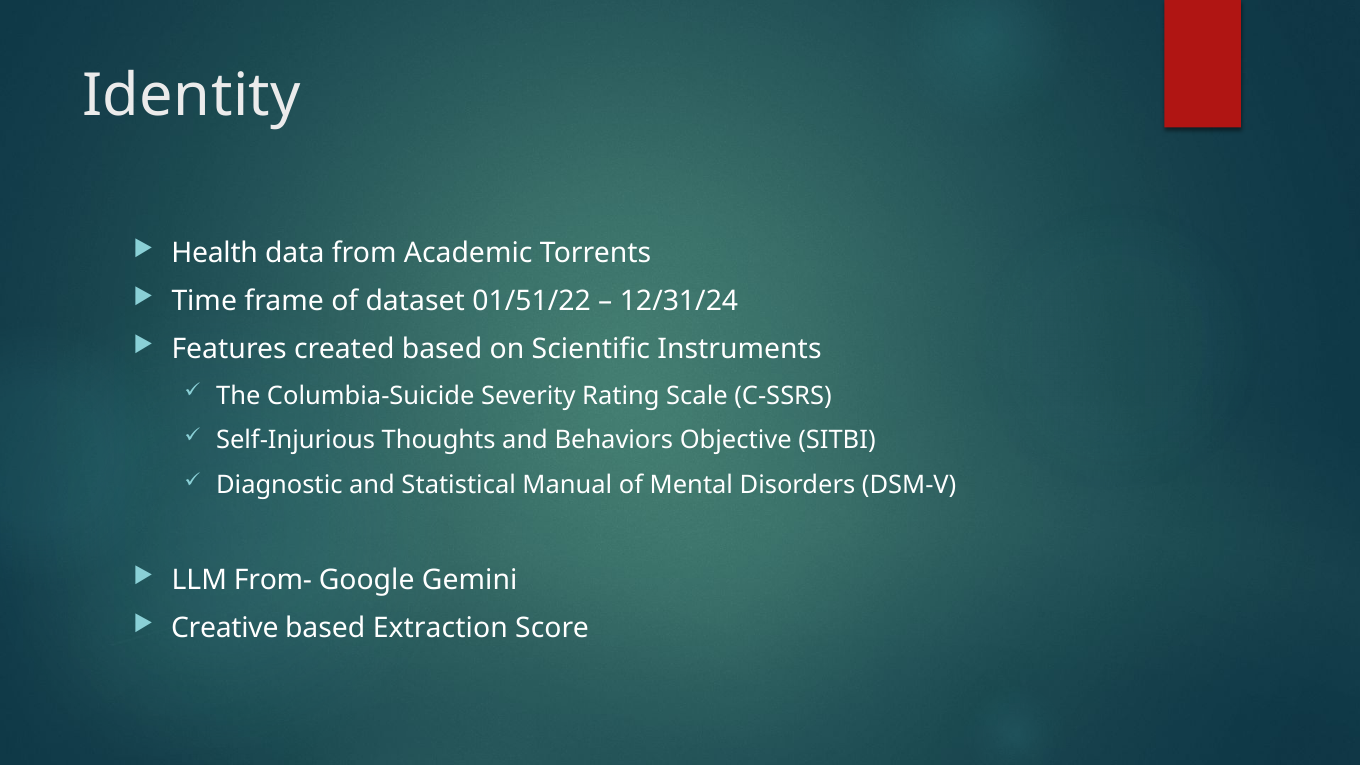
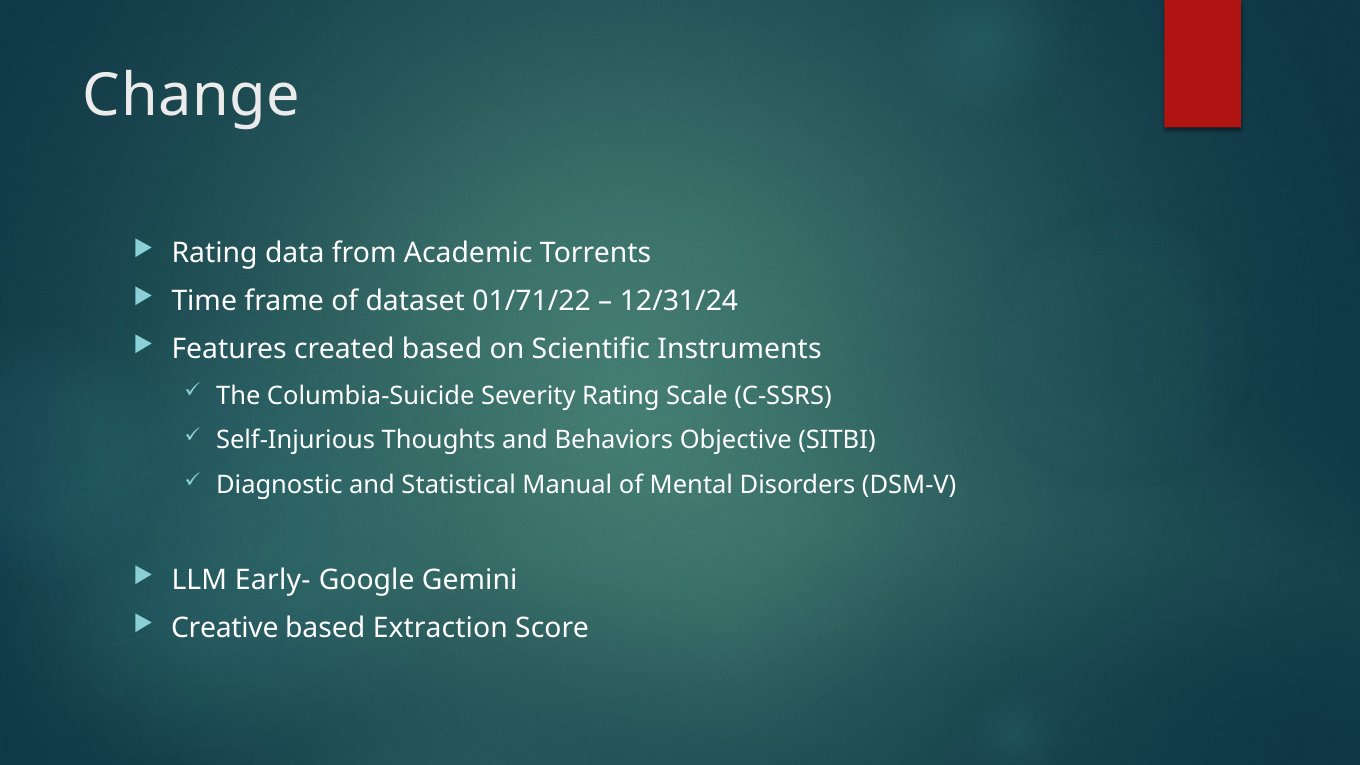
Identity: Identity -> Change (192, 95)
Health: Health -> Rating (215, 253)
01/51/22: 01/51/22 -> 01/71/22 (532, 301)
From-: From- -> Early- (273, 580)
